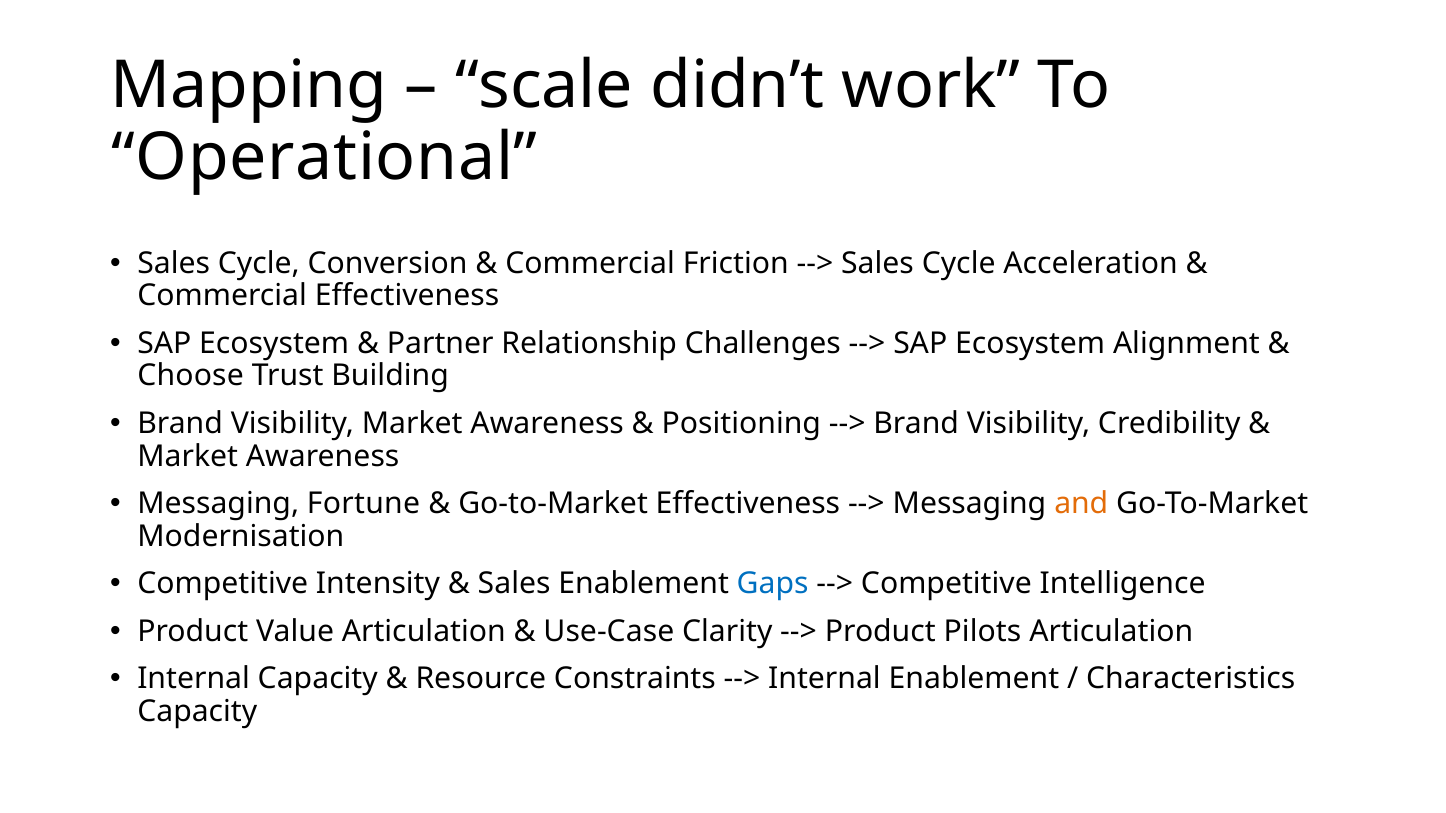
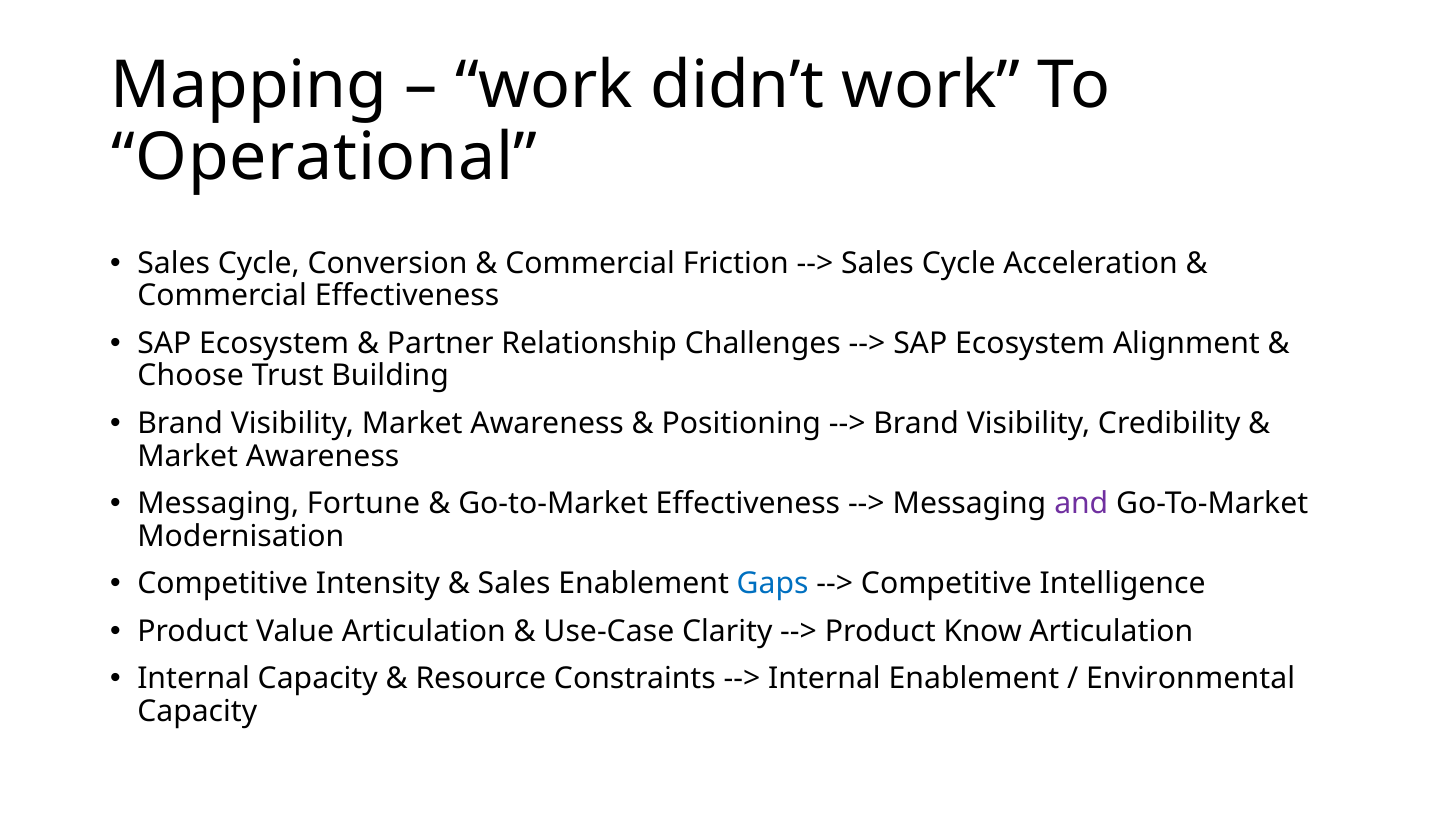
scale: scale -> work (544, 86)
and colour: orange -> purple (1081, 504)
Pilots: Pilots -> Know (983, 632)
Characteristics: Characteristics -> Environmental (1191, 679)
